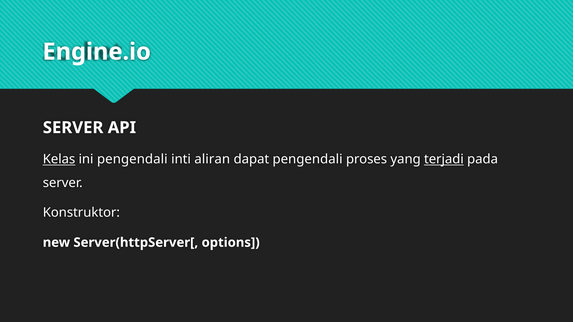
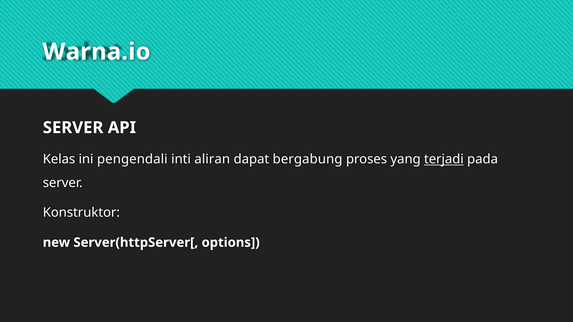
Engine.io: Engine.io -> Warna.io (96, 52)
Kelas underline: present -> none (59, 159)
dapat pengendali: pengendali -> bergabung (308, 159)
